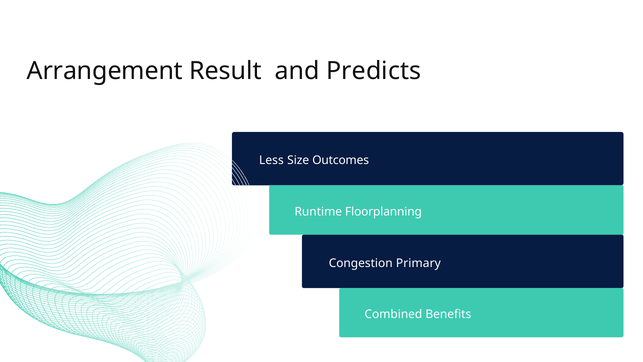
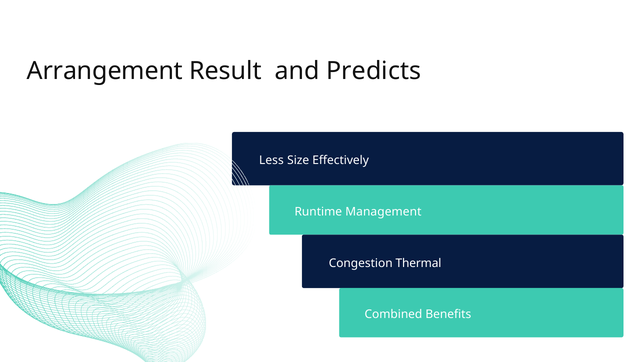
Outcomes: Outcomes -> Effectively (341, 160)
Floorplanning: Floorplanning -> Management (383, 212)
Primary: Primary -> Thermal (418, 263)
